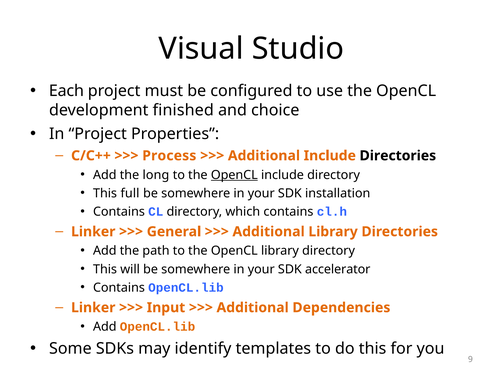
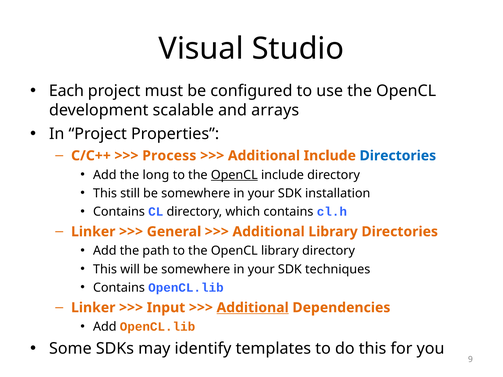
finished: finished -> scalable (183, 110)
choice: choice -> arrays (275, 110)
Directories colour: black -> blue (398, 156)
full: full -> still (130, 193)
accelerator: accelerator -> techniques (338, 269)
Additional underline: none -> present (253, 308)
